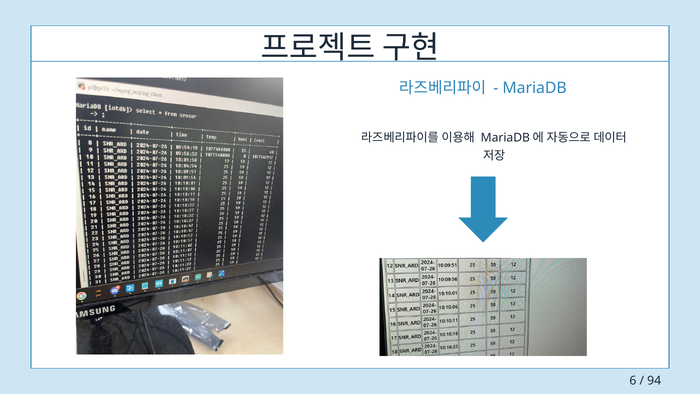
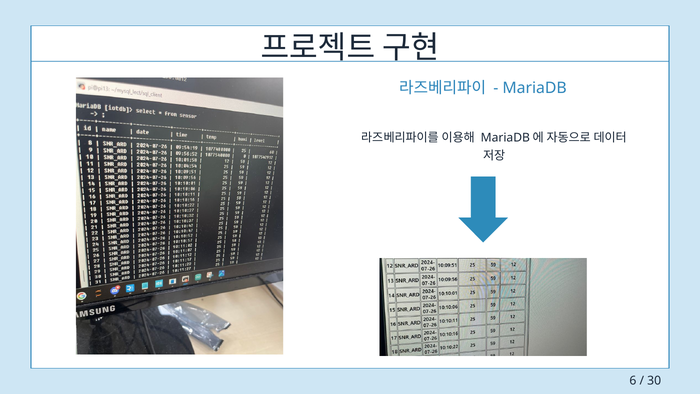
94: 94 -> 30 (654, 380)
